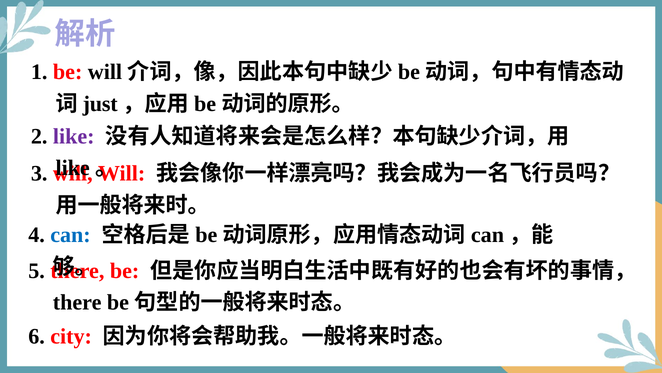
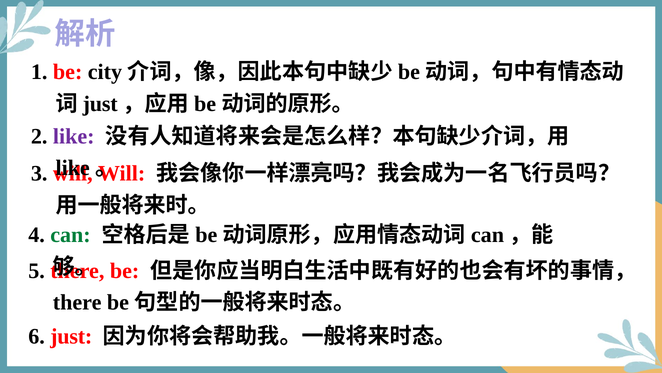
be will: will -> city (105, 72)
can colour: blue -> green (70, 234)
6 city: city -> just (71, 336)
